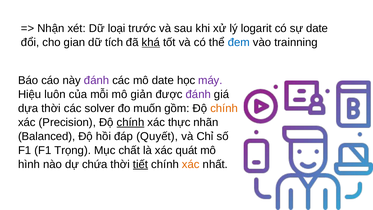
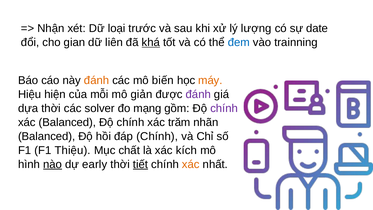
logarit: logarit -> lượng (256, 28)
tích: tích -> liên (114, 42)
đánh colour: purple -> orange (97, 80)
mô date: date -> biến (163, 80)
máy colour: purple -> orange (210, 80)
luôn: luôn -> hiện (55, 94)
muốn: muốn -> mạng (147, 108)
chính colour: orange -> purple (224, 108)
xác Precision: Precision -> Balanced (67, 122)
chính underline: present -> none (130, 122)
thực: thực -> trăm (179, 122)
đáp Quyết: Quyết -> Chính (157, 136)
Trọng: Trọng -> Thiệu (73, 150)
quát: quát -> kích (186, 150)
nào underline: none -> present (53, 164)
chứa: chứa -> early (95, 164)
